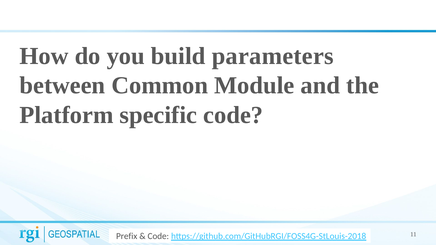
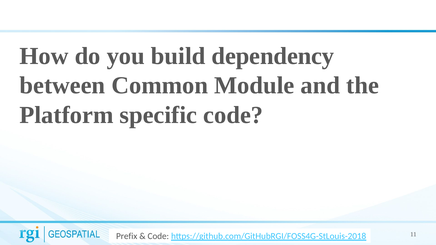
parameters: parameters -> dependency (273, 56)
